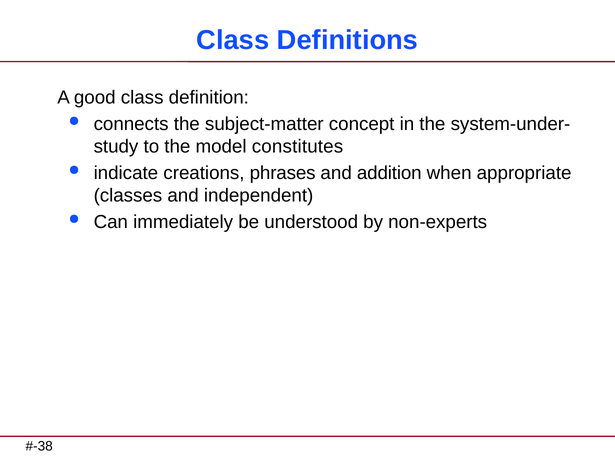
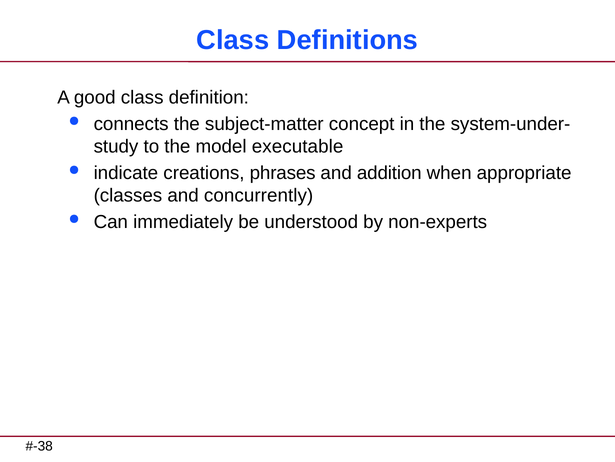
constitutes: constitutes -> executable (298, 146)
independent: independent -> concurrently (259, 195)
